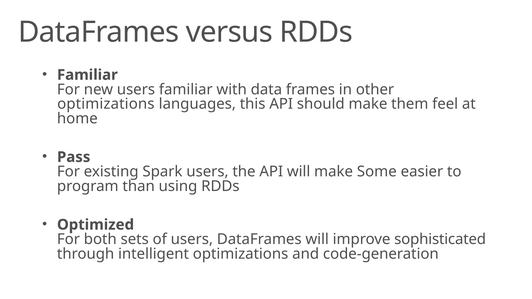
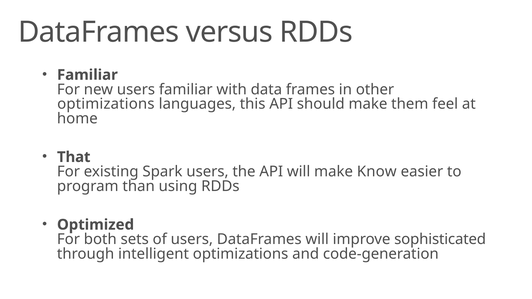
Pass: Pass -> That (74, 157)
Some: Some -> Know (377, 172)
